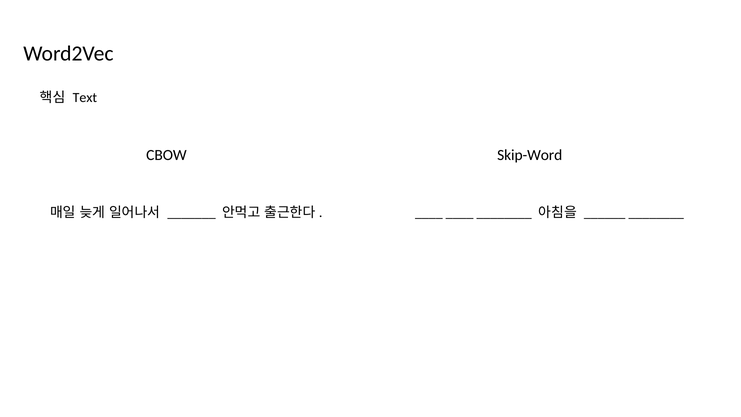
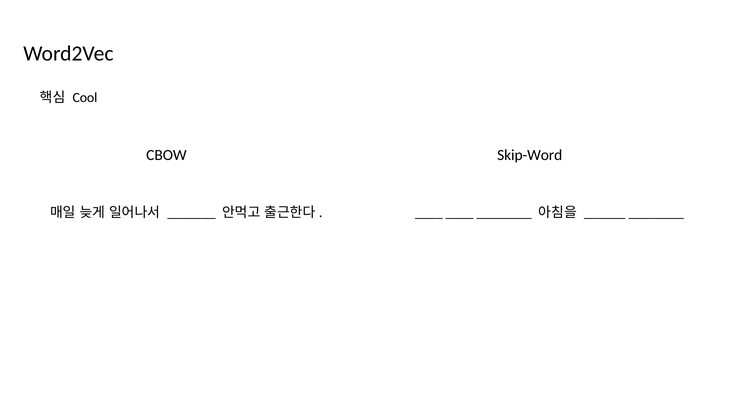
Text: Text -> Cool (85, 98)
